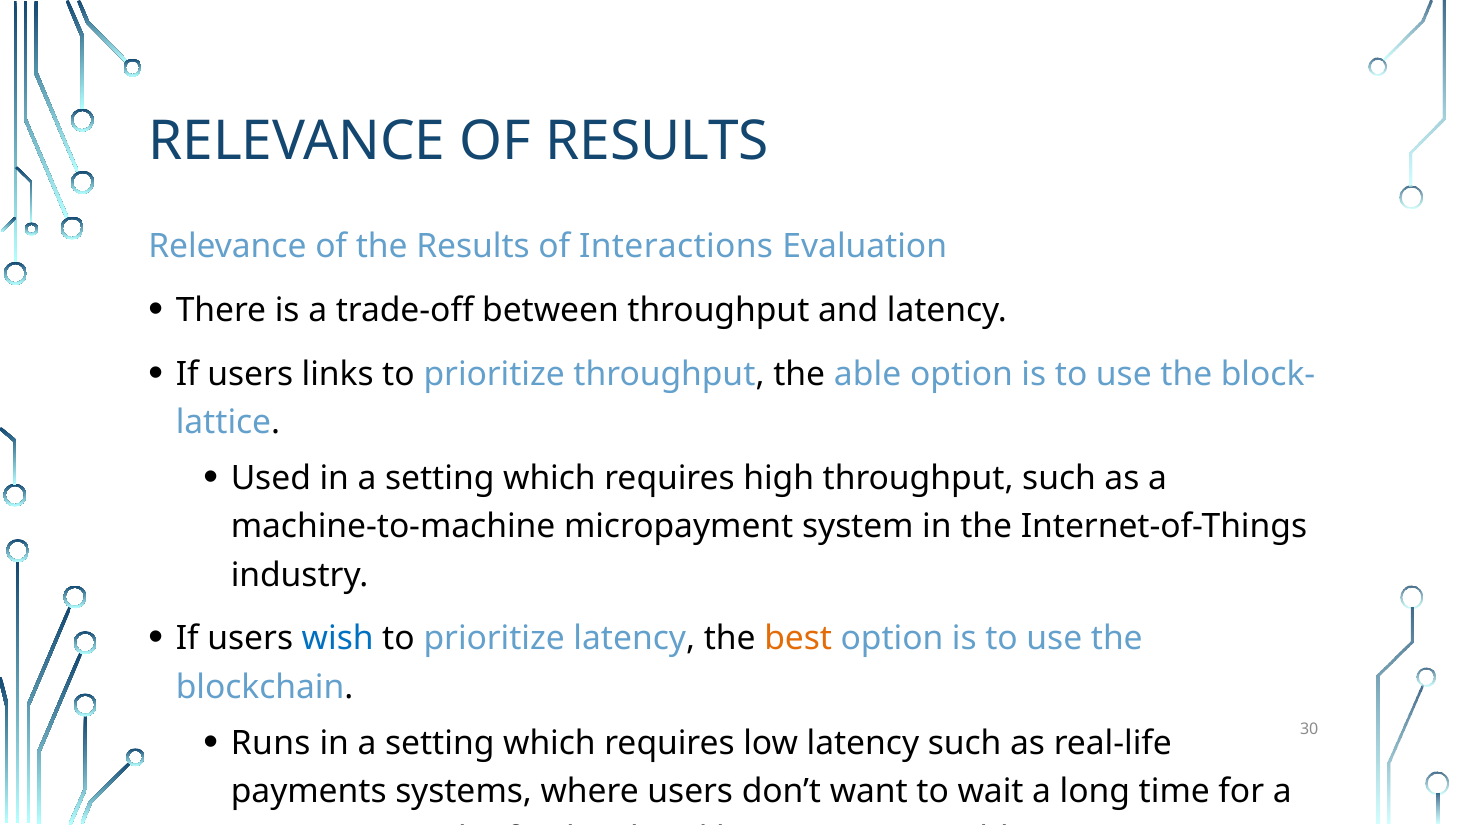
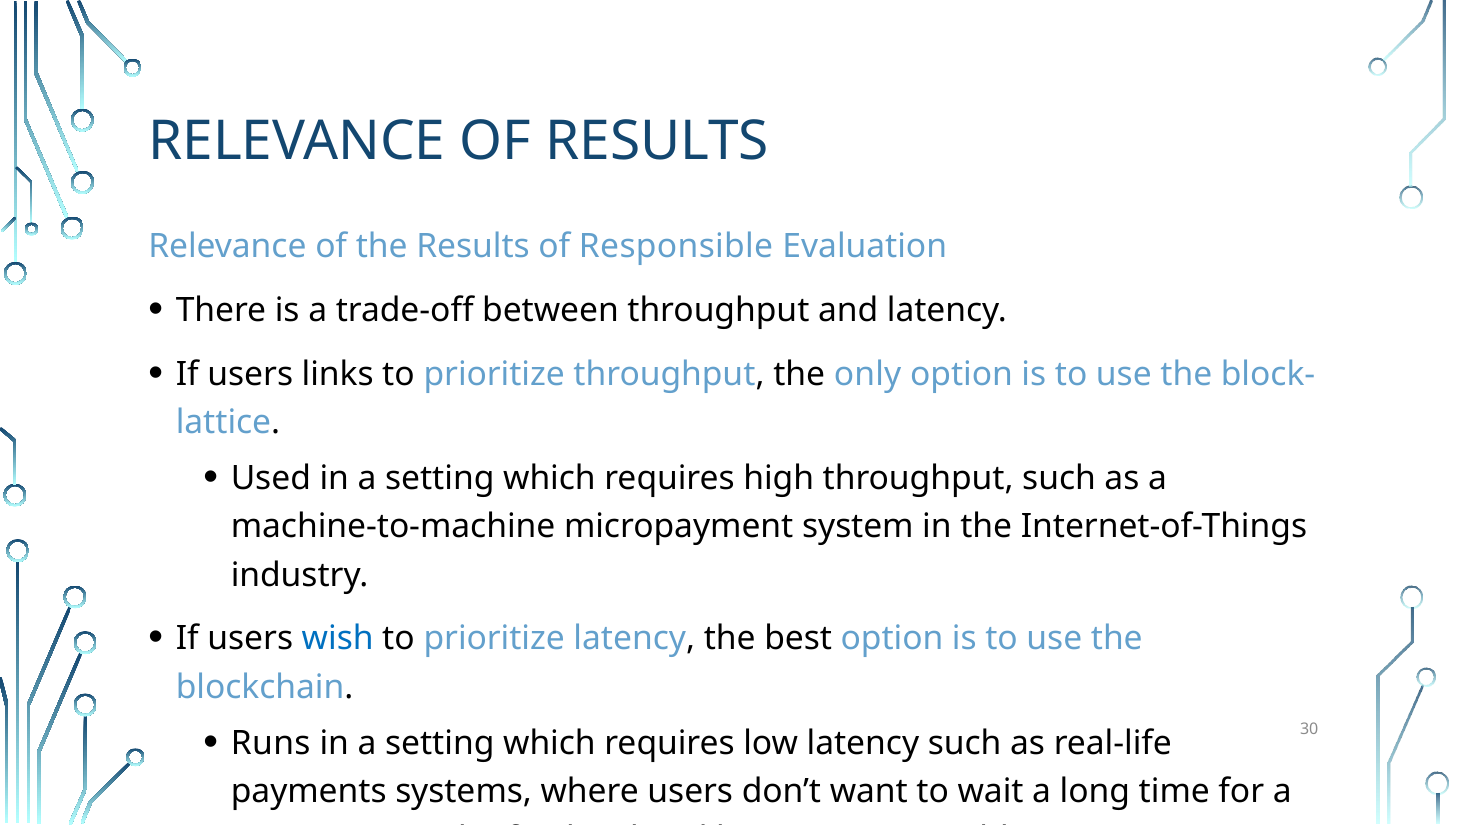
Interactions: Interactions -> Responsible (676, 247)
able: able -> only (868, 374)
best colour: orange -> black (798, 639)
